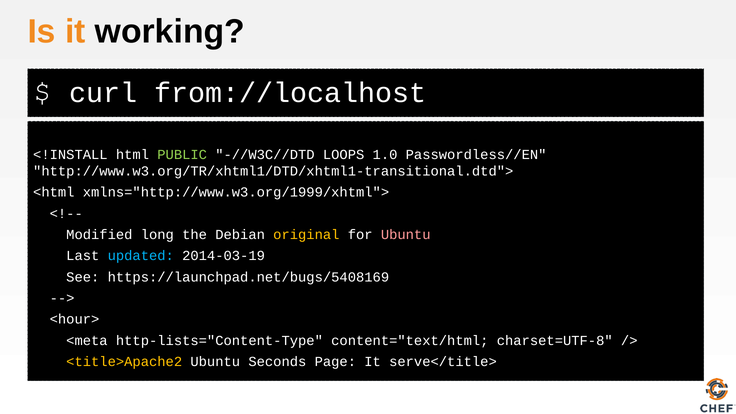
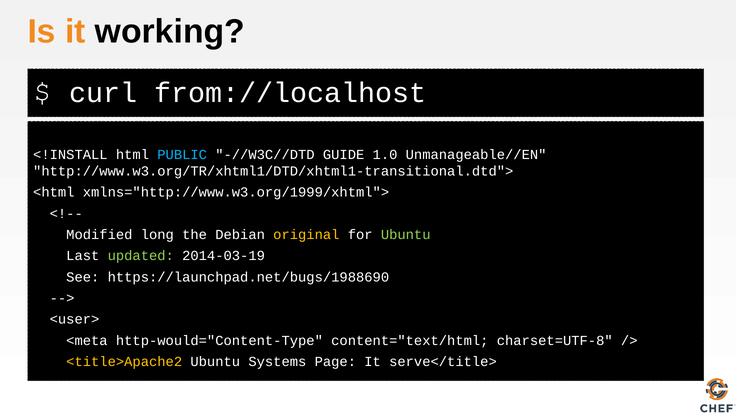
PUBLIC colour: light green -> light blue (182, 155)
LOOPS: LOOPS -> GUIDE (344, 155)
Passwordless//EN: Passwordless//EN -> Unmanageable//EN (476, 155)
Ubuntu colour: pink -> light green (406, 235)
updated colour: light blue -> light green (141, 256)
https://launchpad.net/bugs/5408169: https://launchpad.net/bugs/5408169 -> https://launchpad.net/bugs/1988690 (248, 277)
<hour>: <hour> -> <user> (75, 319)
http-lists="Content-Type: http-lists="Content-Type -> http-would="Content-Type (219, 341)
Seconds: Seconds -> Systems (277, 362)
